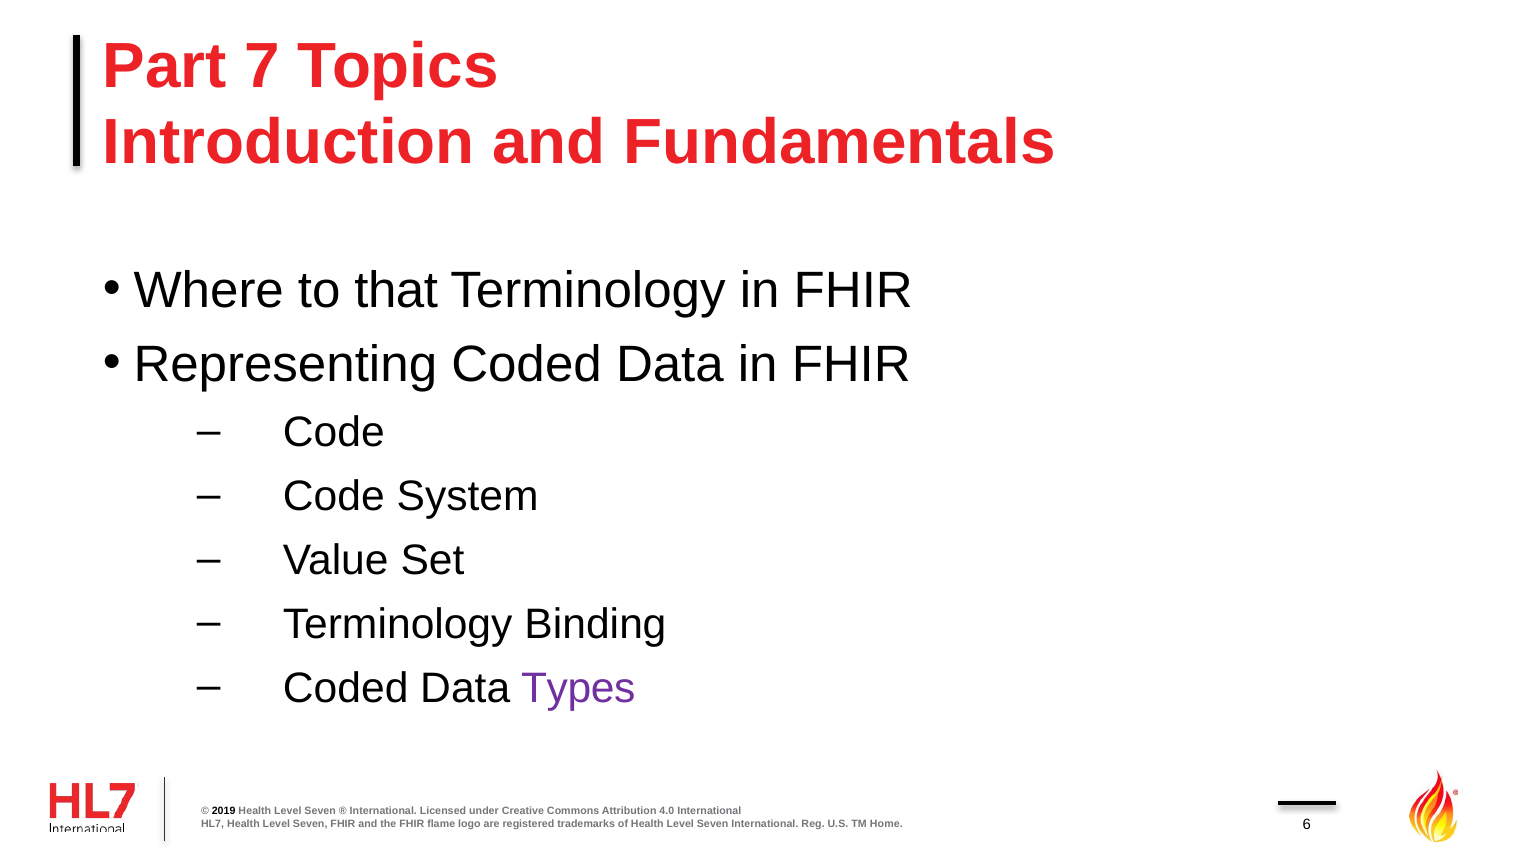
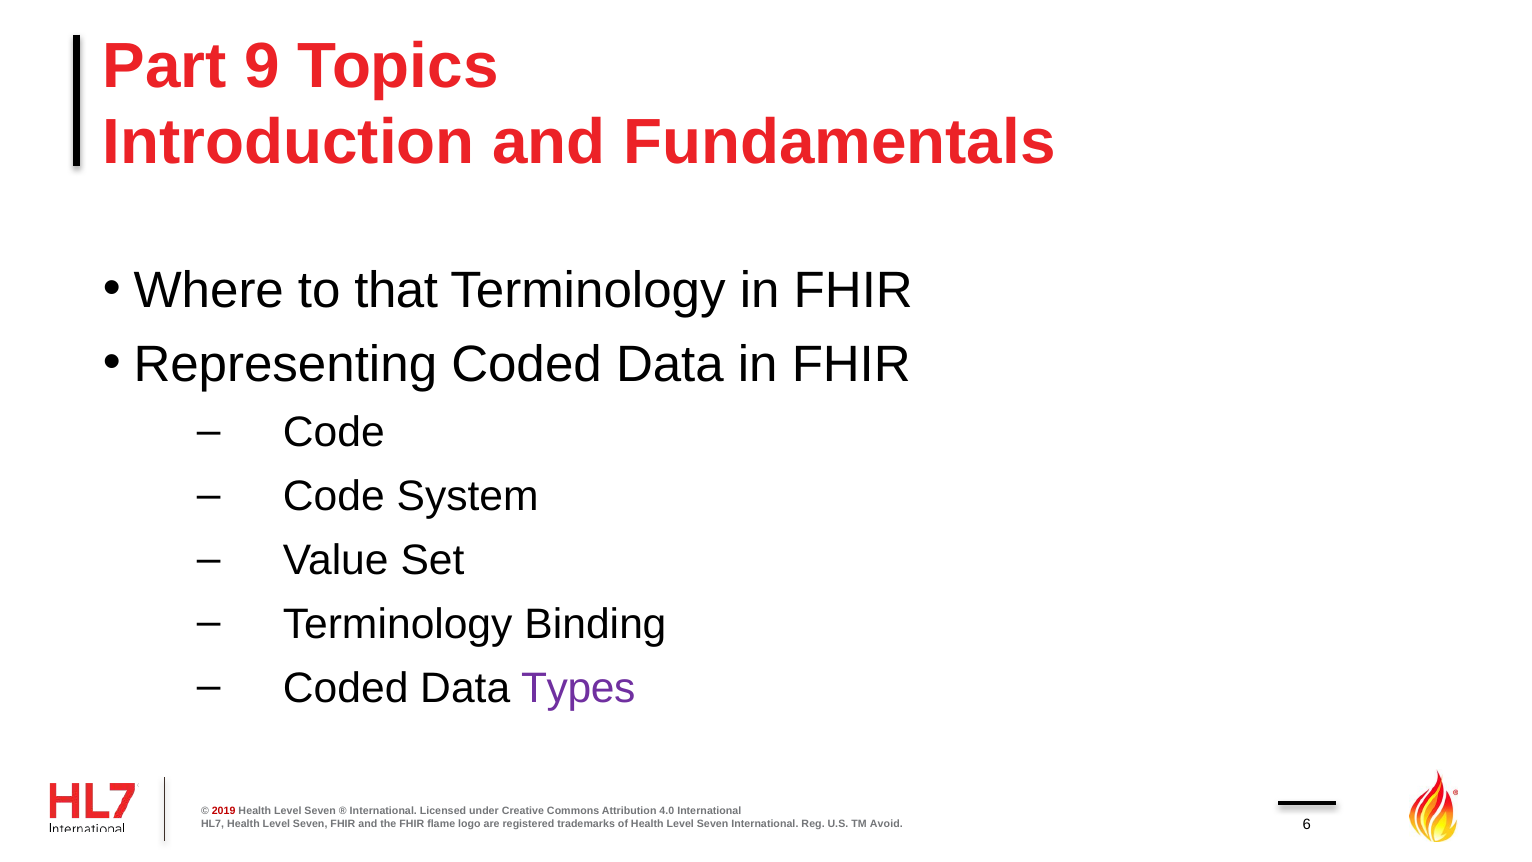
7: 7 -> 9 (262, 66)
2019 colour: black -> red (224, 811)
Home: Home -> Avoid (886, 824)
